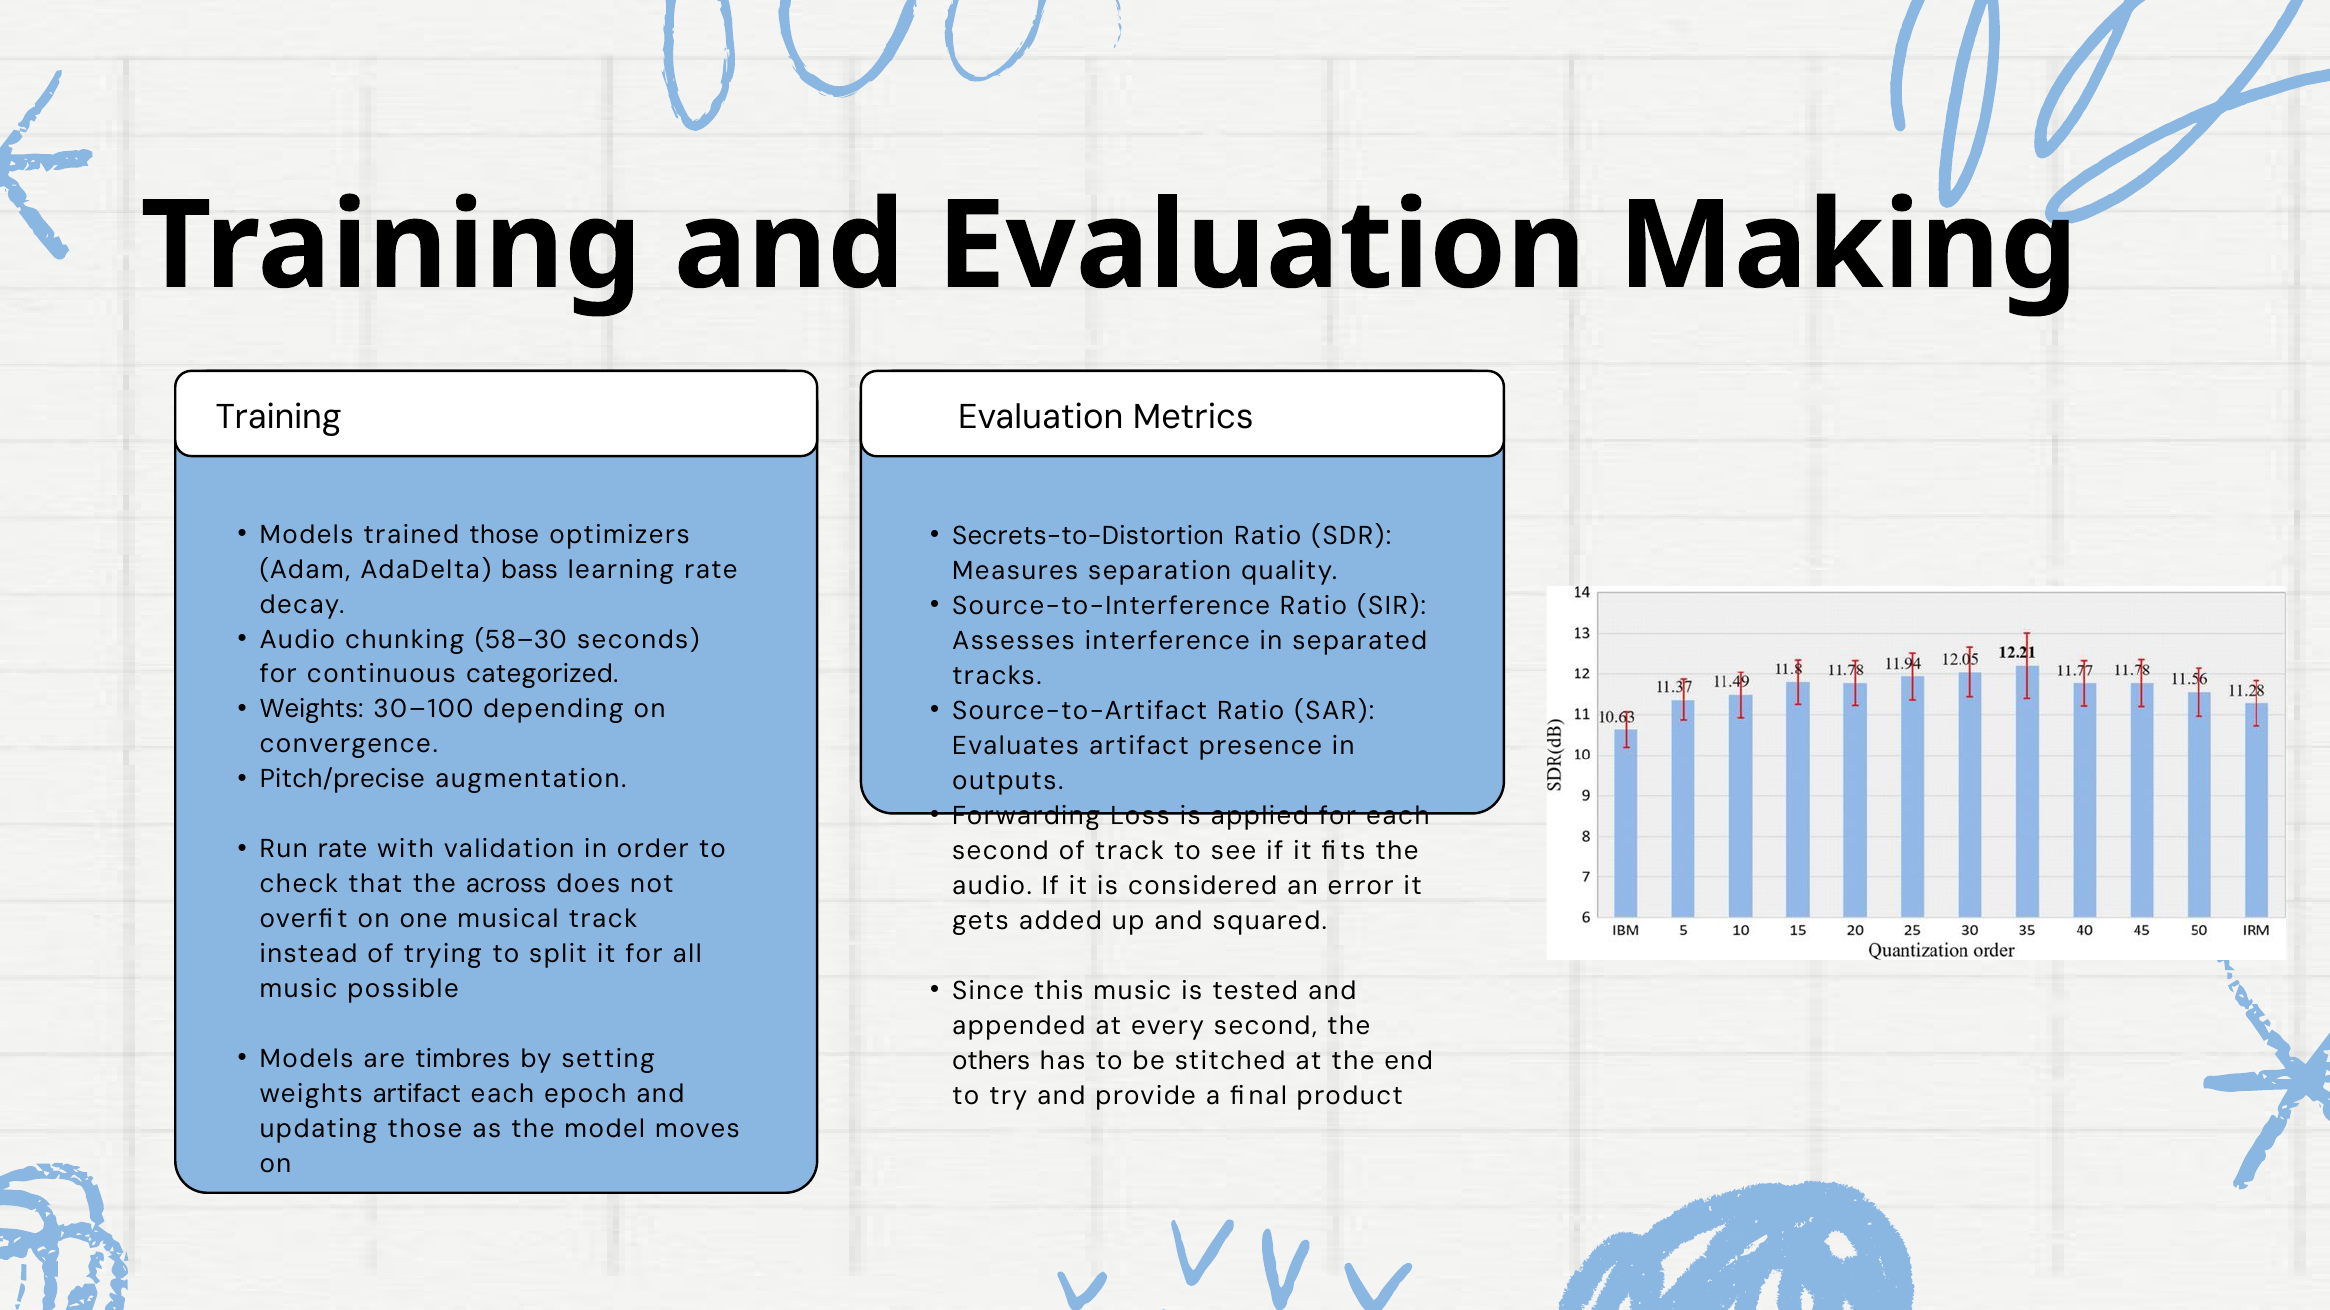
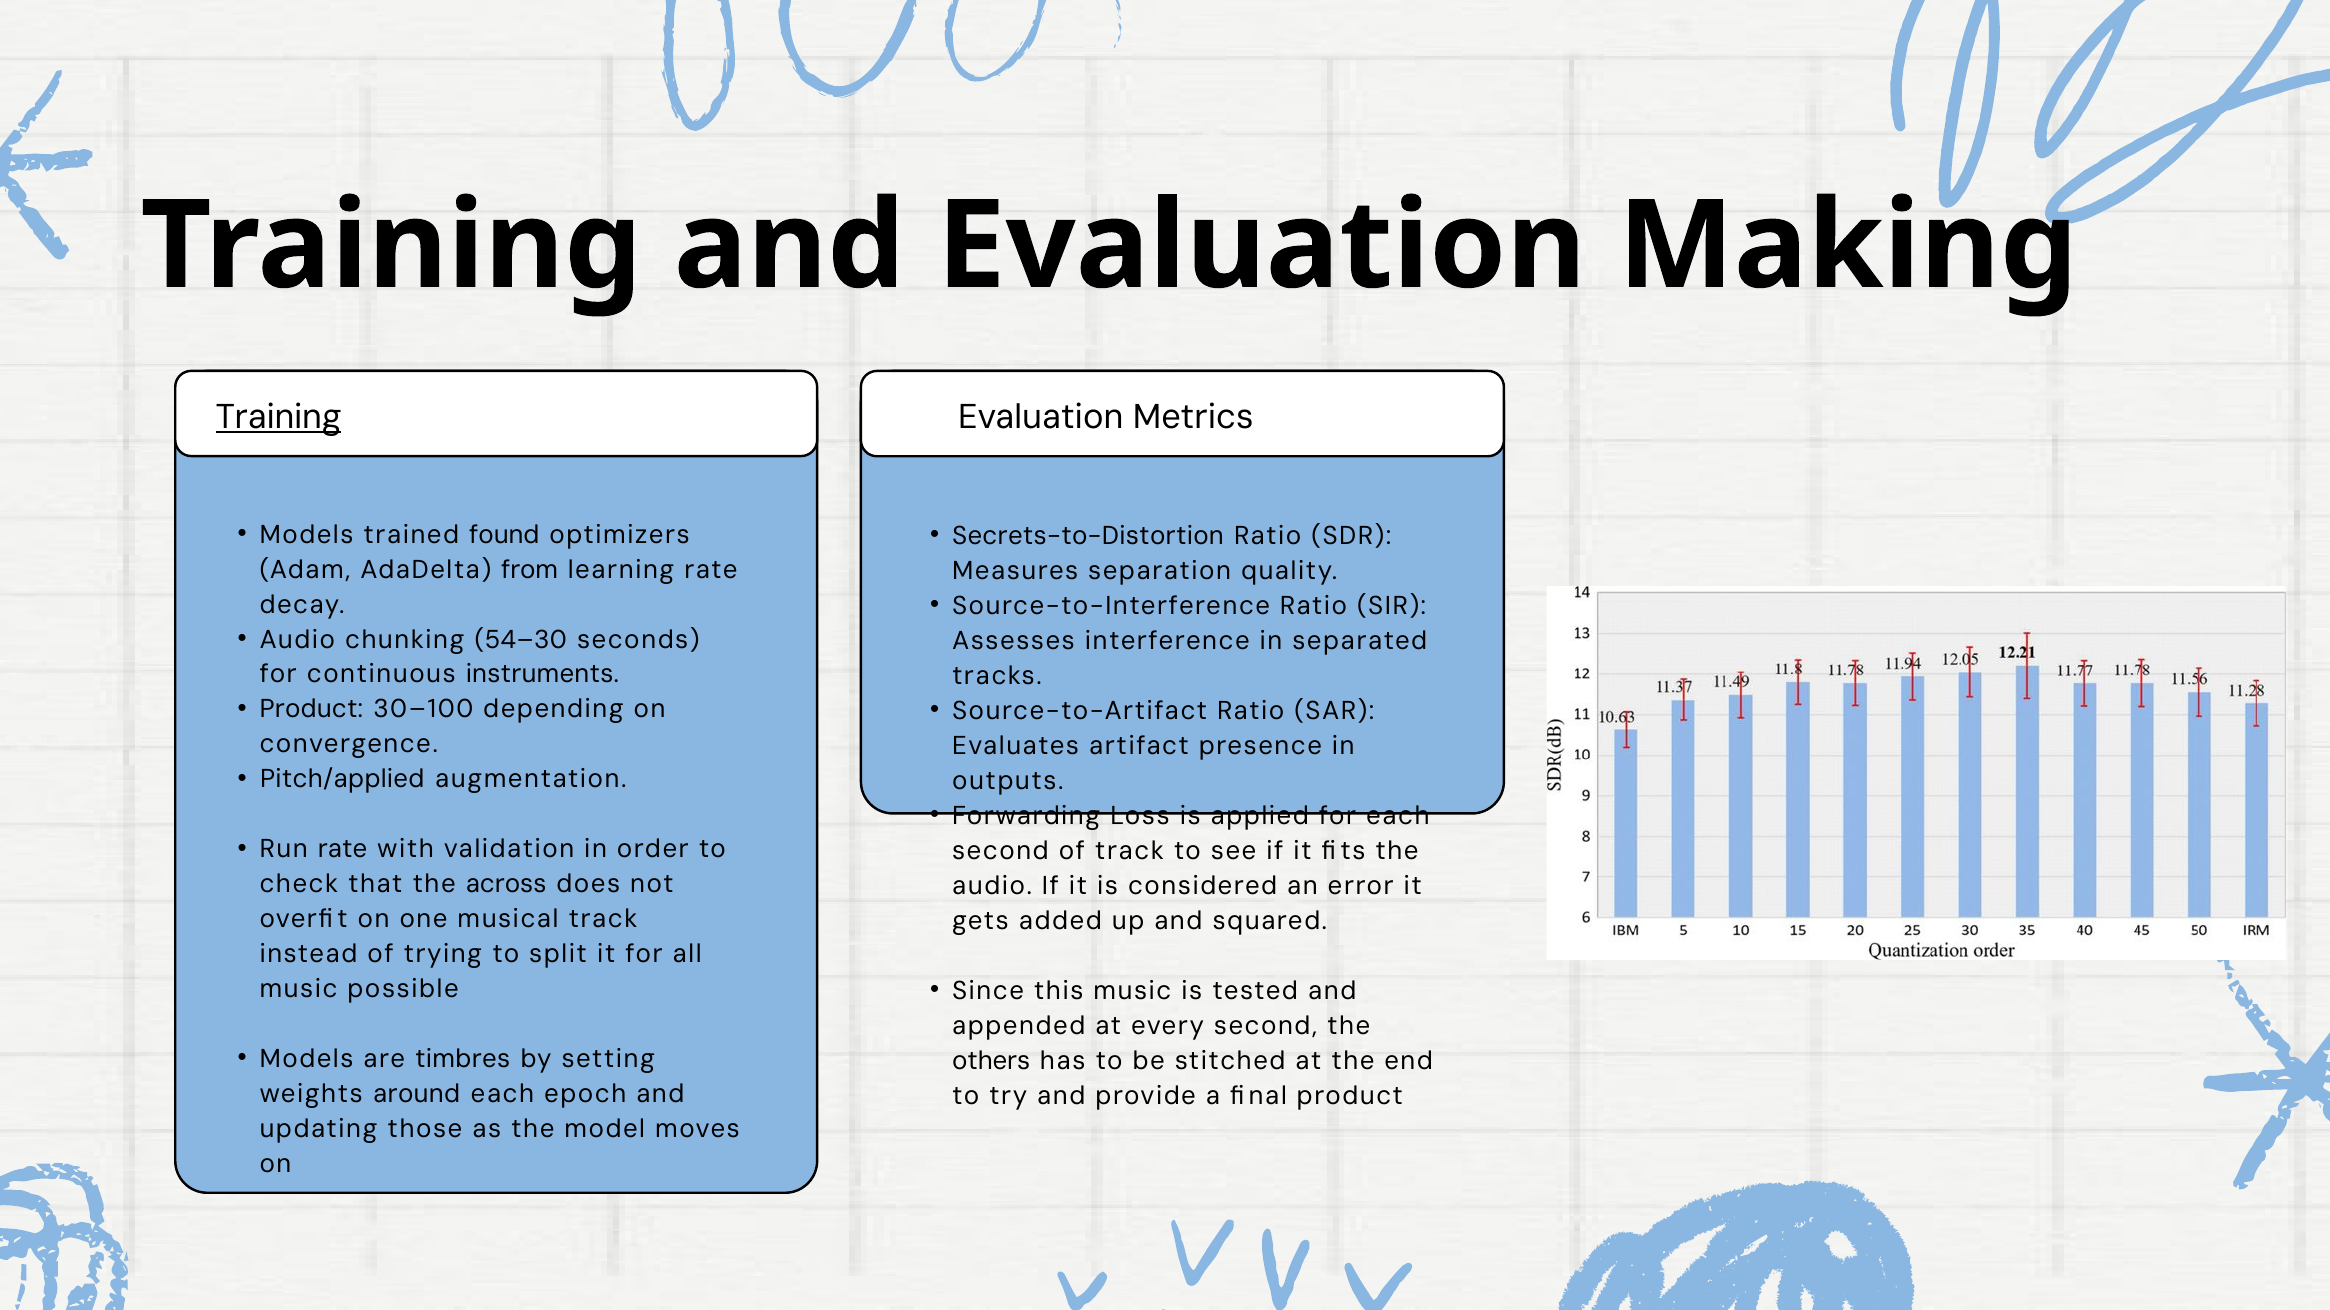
Training underline: none -> present (279, 417)
trained those: those -> found (504, 535)
bass: bass -> from (530, 570)
58–30: 58–30 -> 54–30 (521, 640)
categorized: categorized -> instruments (542, 675)
Weights: Weights -> Product (311, 710)
Pitch/precise: Pitch/precise -> Pitch/applied (342, 780)
weights artifact: artifact -> around (417, 1094)
